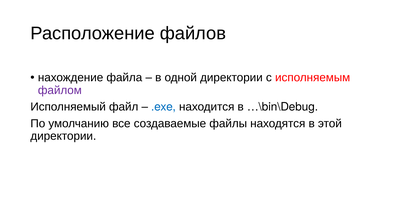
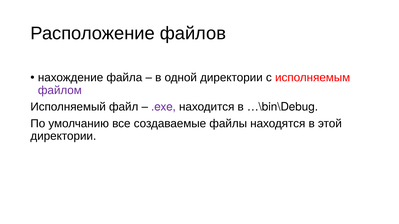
.exe colour: blue -> purple (164, 107)
